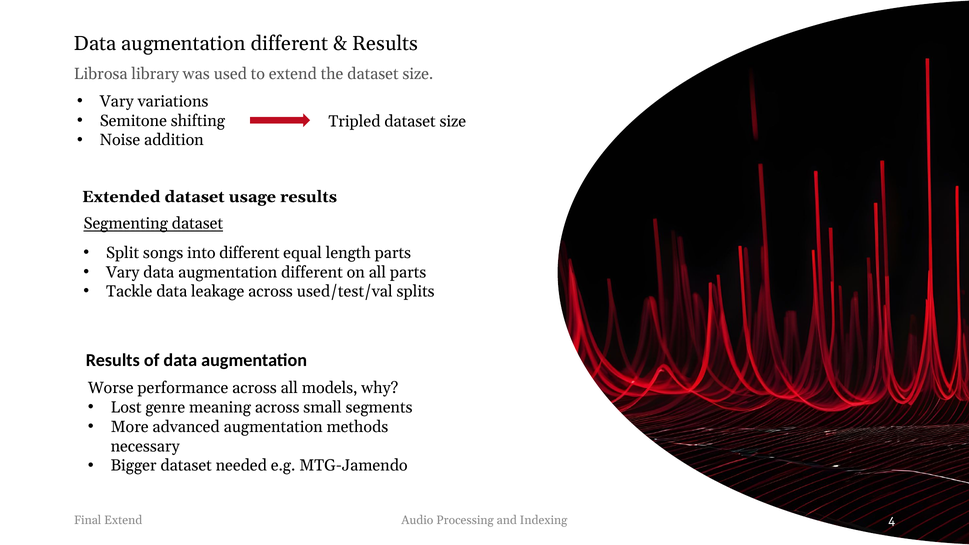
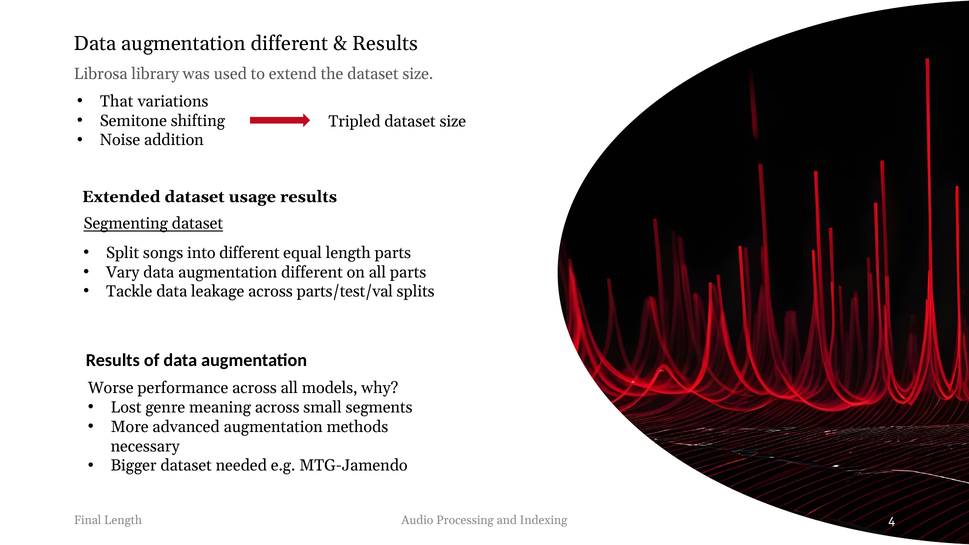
Vary: Vary -> That (117, 101)
used/test/val: used/test/val -> parts/test/val (345, 292)
Final Extend: Extend -> Length (123, 521)
